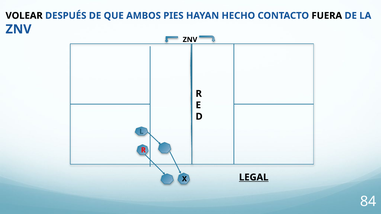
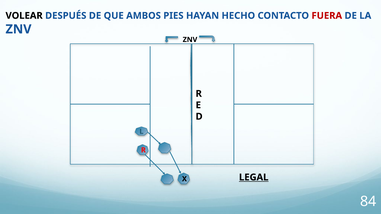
FUERA colour: black -> red (327, 16)
